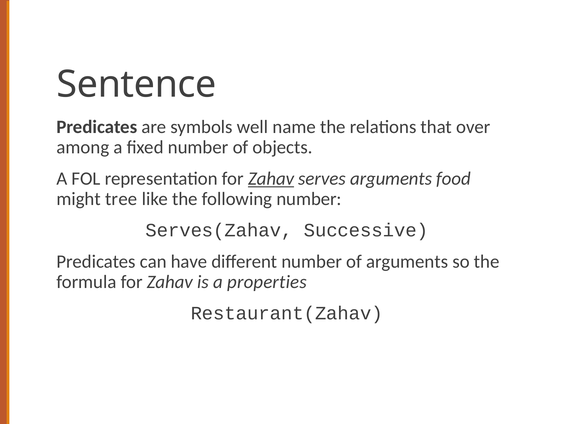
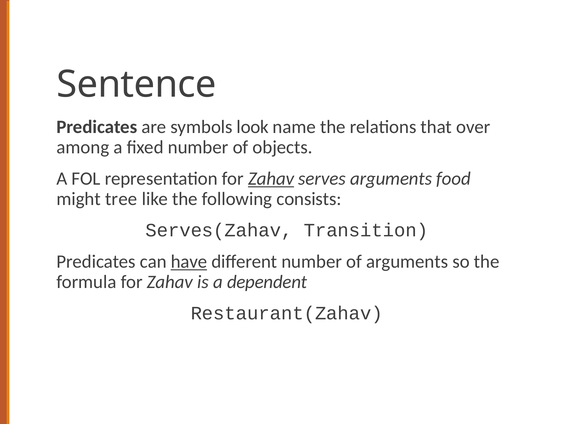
well: well -> look (253, 127)
following number: number -> consists (309, 199)
Successive: Successive -> Transition (366, 230)
have underline: none -> present (189, 262)
properties: properties -> dependent (267, 282)
